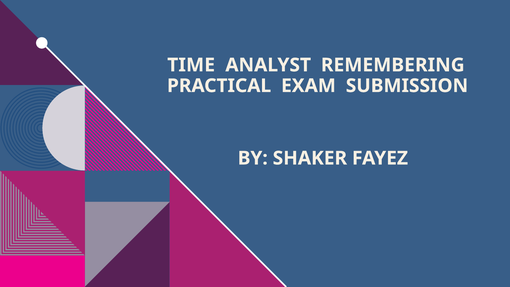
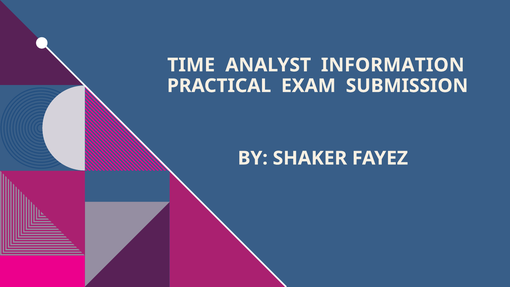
REMEMBERING: REMEMBERING -> INFORMATION (393, 65)
